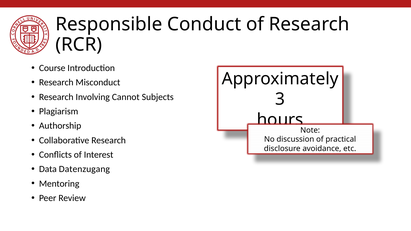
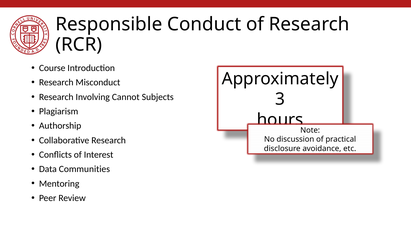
Datenzugang: Datenzugang -> Communities (84, 169)
